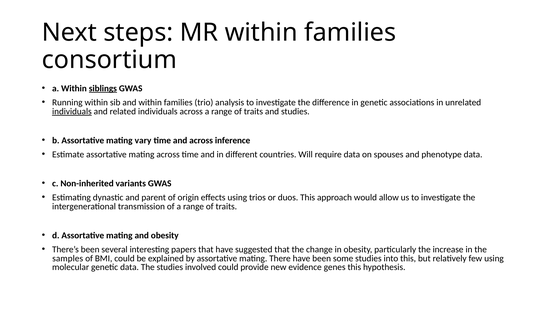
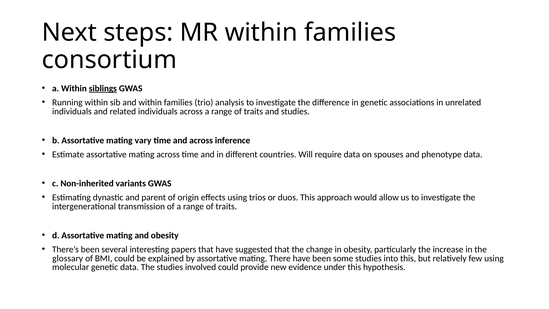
individuals underline: present -> none (72, 111)
samples: samples -> glossary (68, 258)
genes: genes -> under (335, 267)
